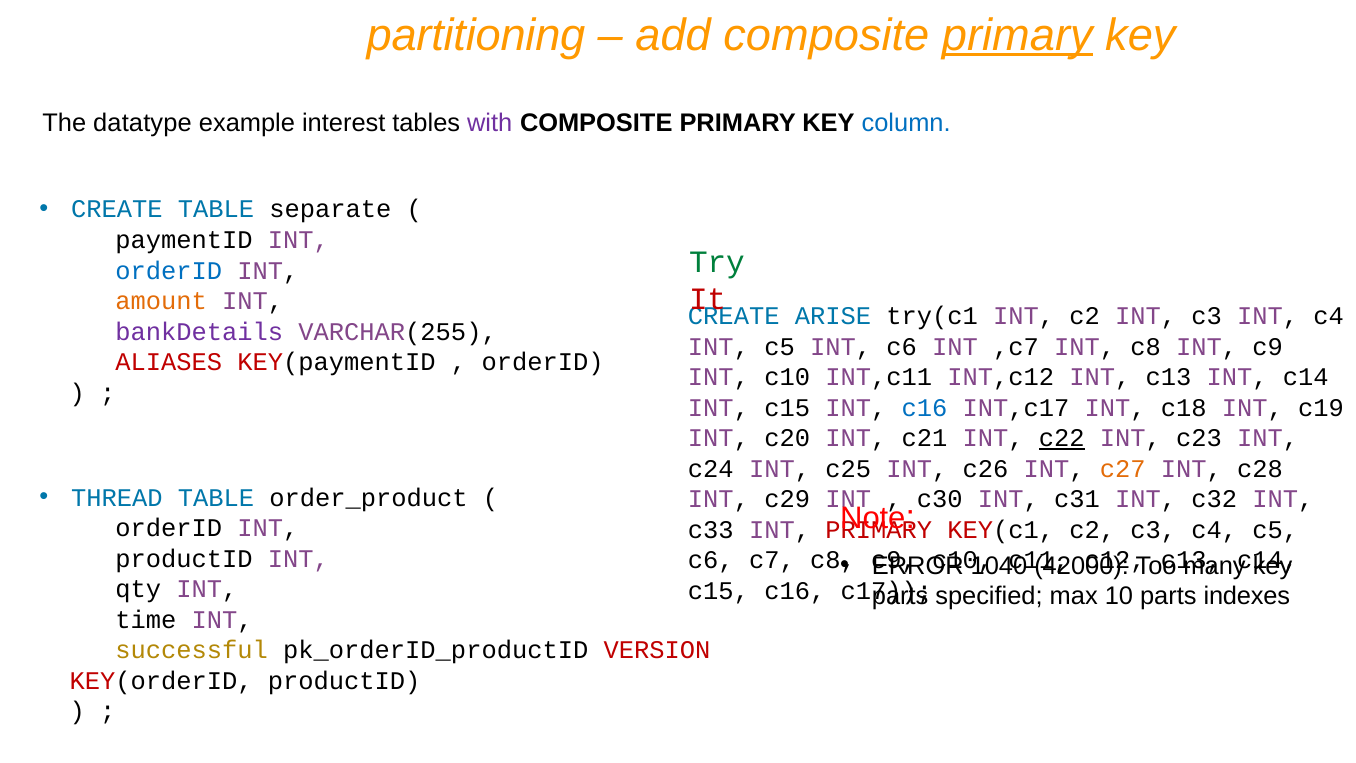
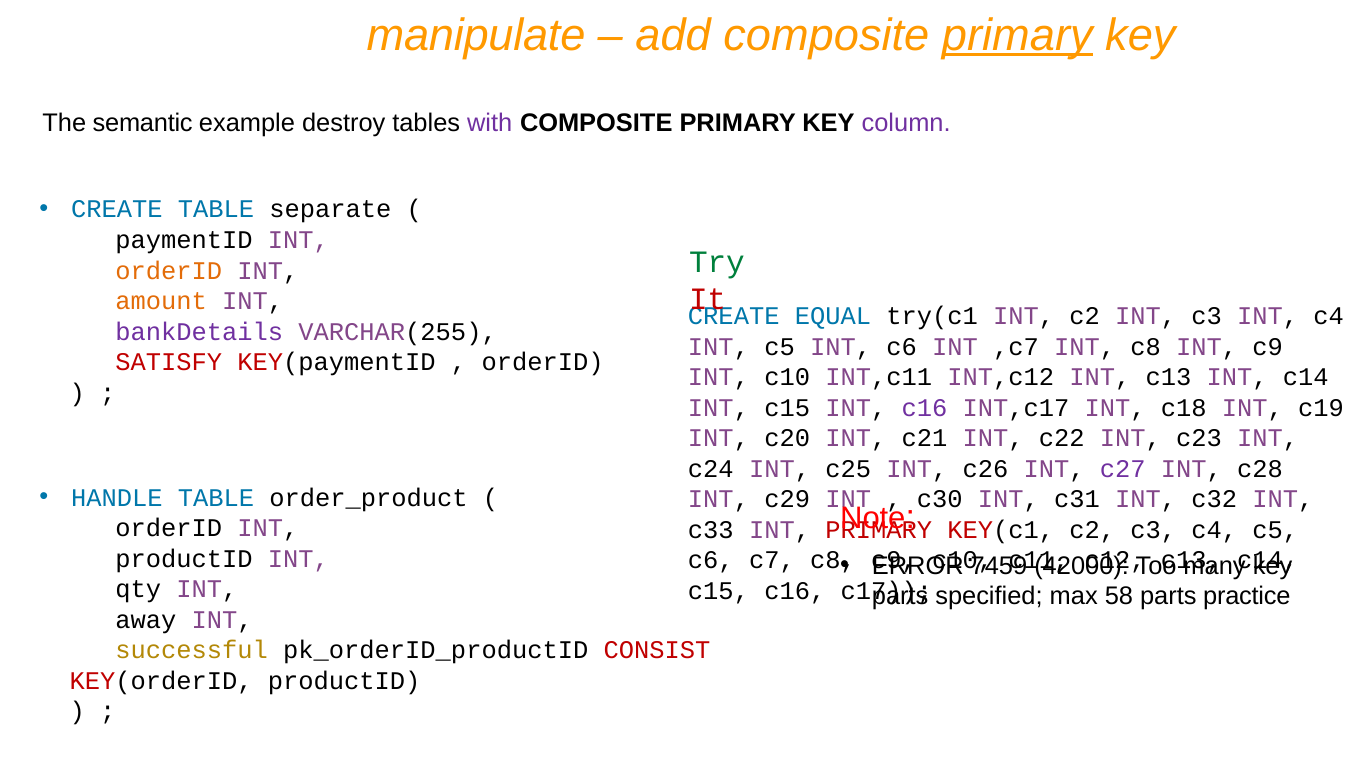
partitioning: partitioning -> manipulate (476, 35)
datatype: datatype -> semantic (143, 123)
interest: interest -> destroy (344, 123)
column colour: blue -> purple (906, 123)
orderID colour: blue -> orange (169, 271)
ARISE: ARISE -> EQUAL (833, 316)
ALIASES: ALIASES -> SATISFY (169, 362)
c16 colour: blue -> purple (924, 408)
c22 underline: present -> none (1062, 438)
c27 colour: orange -> purple (1123, 469)
THREAD: THREAD -> HANDLE (117, 498)
1040: 1040 -> 7459 (999, 565)
10: 10 -> 58 (1119, 596)
indexes: indexes -> practice (1247, 596)
time: time -> away (146, 620)
VERSION: VERSION -> CONSIST (657, 650)
